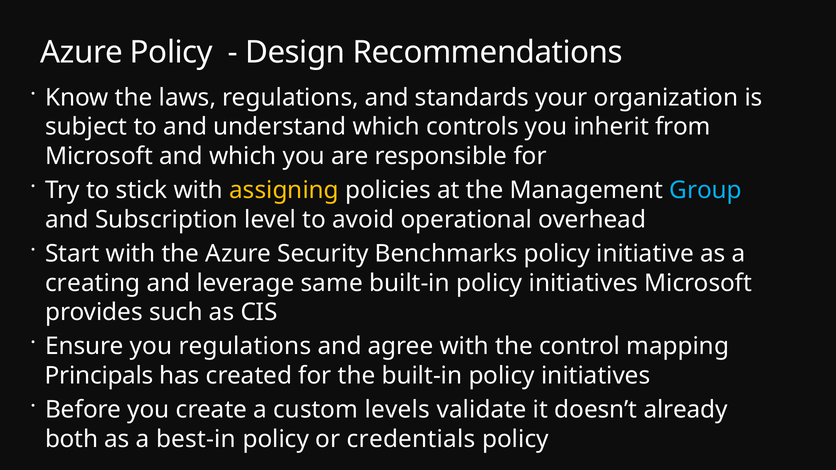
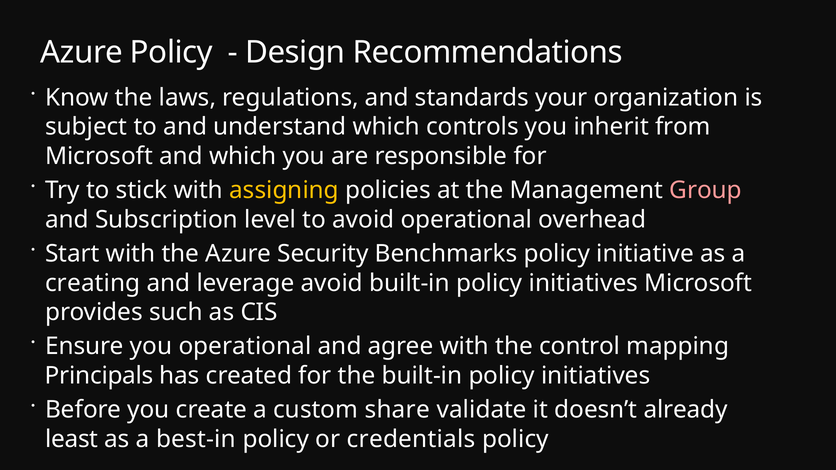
Group colour: light blue -> pink (706, 190)
leverage same: same -> avoid (332, 283)
you regulations: regulations -> operational (245, 347)
levels: levels -> share (397, 410)
both: both -> least (72, 439)
